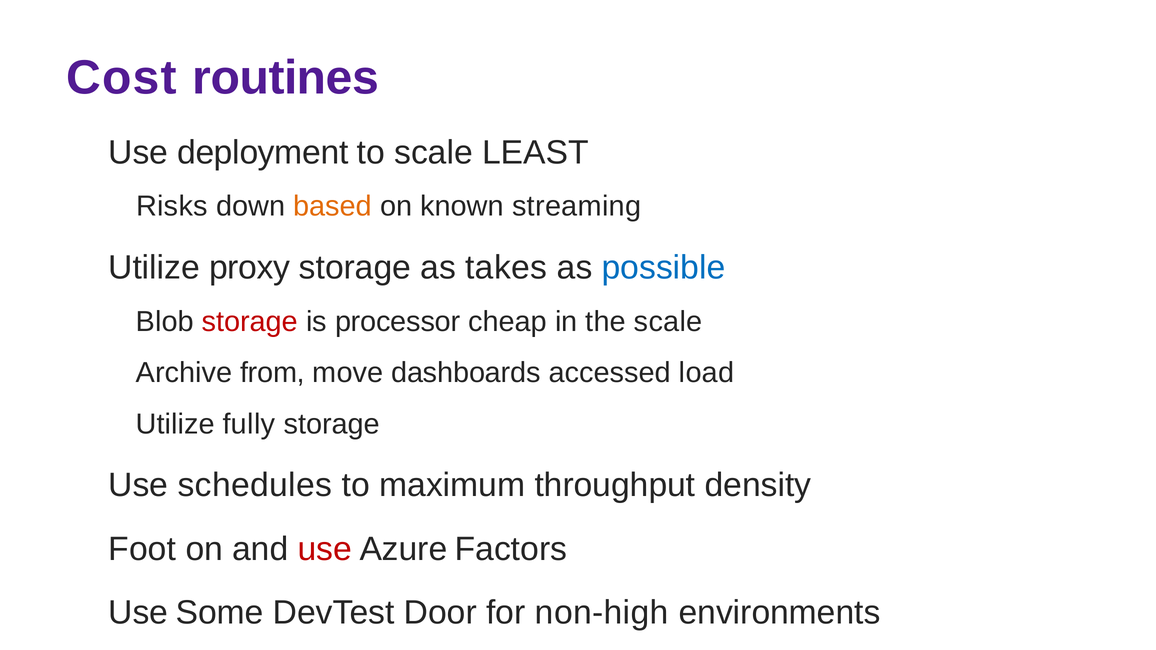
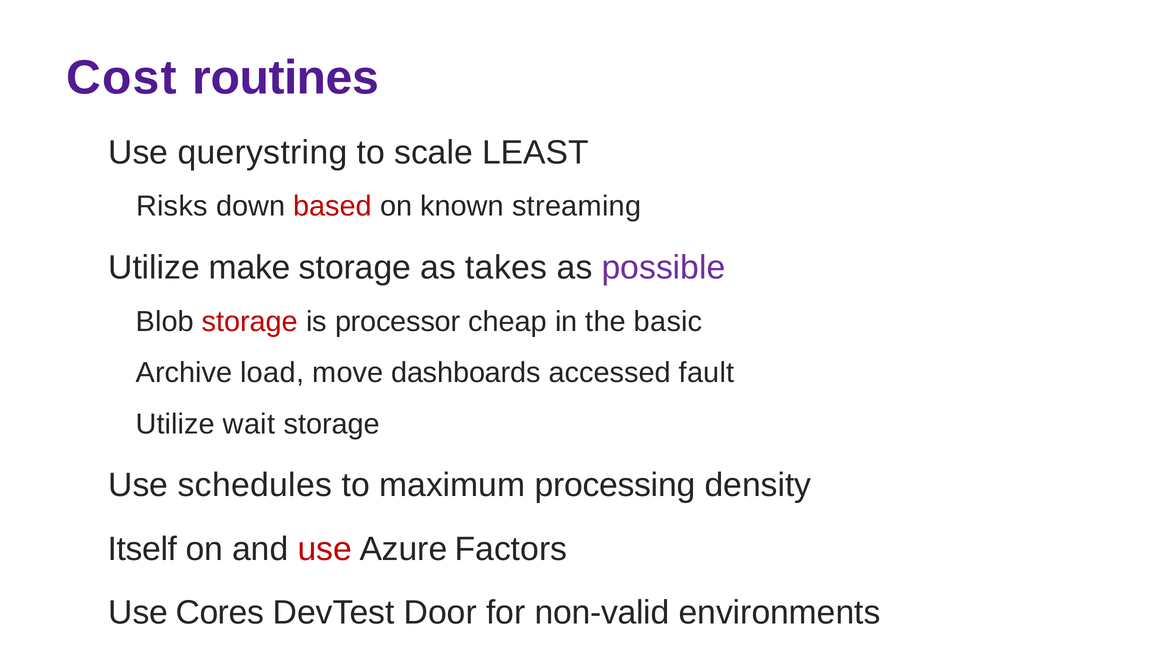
deployment: deployment -> querystring (262, 153)
based colour: orange -> red (333, 206)
proxy: proxy -> make (250, 268)
possible colour: blue -> purple (663, 268)
the scale: scale -> basic (668, 322)
from: from -> load (272, 373)
load: load -> fault (707, 373)
fully: fully -> wait (249, 424)
throughput: throughput -> processing (615, 486)
Foot: Foot -> Itself (142, 549)
Some: Some -> Cores (220, 613)
non-high: non-high -> non-valid (602, 613)
